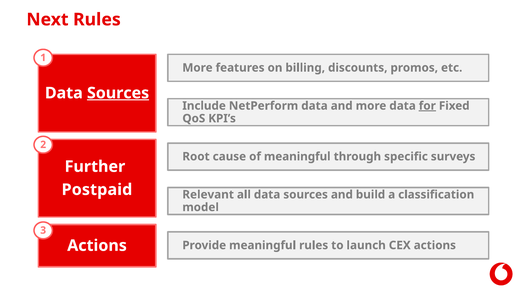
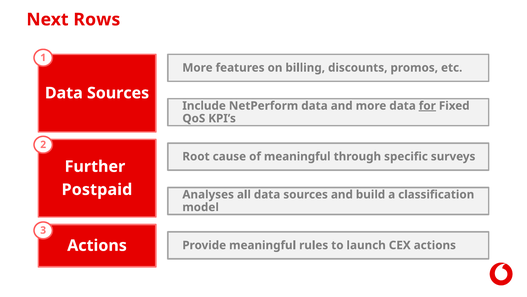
Next Rules: Rules -> Rows (97, 20)
Sources underline: present -> none (118, 93)
Relevant: Relevant -> Analyses (208, 194)
